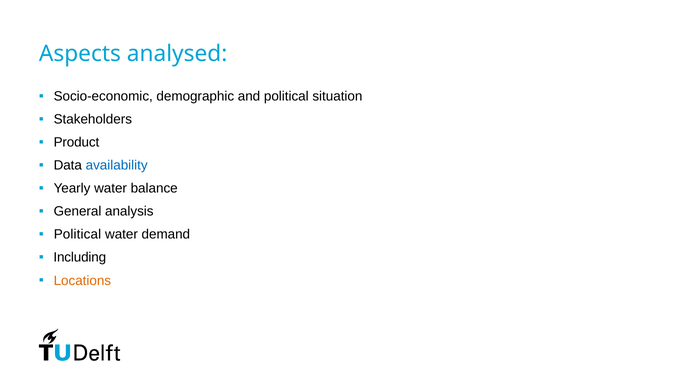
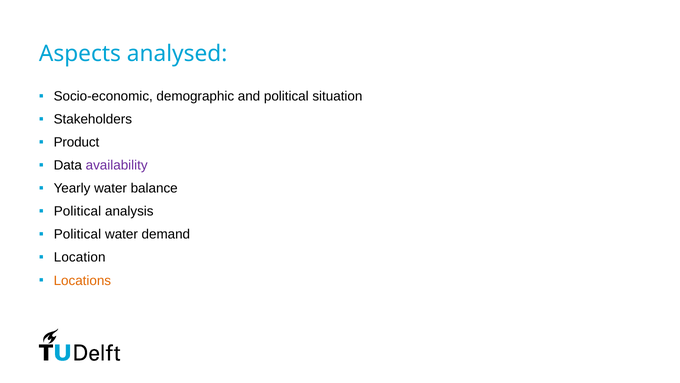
availability colour: blue -> purple (117, 165)
General: General -> Political (77, 211)
Including: Including -> Location (80, 257)
